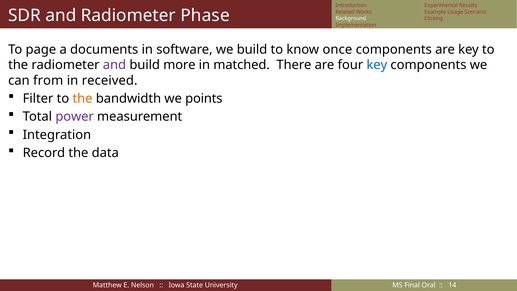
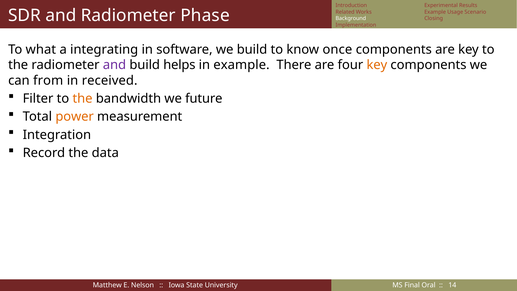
page: page -> what (41, 49)
documents: documents -> integrating (104, 49)
more: more -> helps (179, 65)
in matched: matched -> example (241, 65)
key colour: blue -> orange (377, 65)
points: points -> future (204, 98)
power colour: purple -> orange (75, 117)
